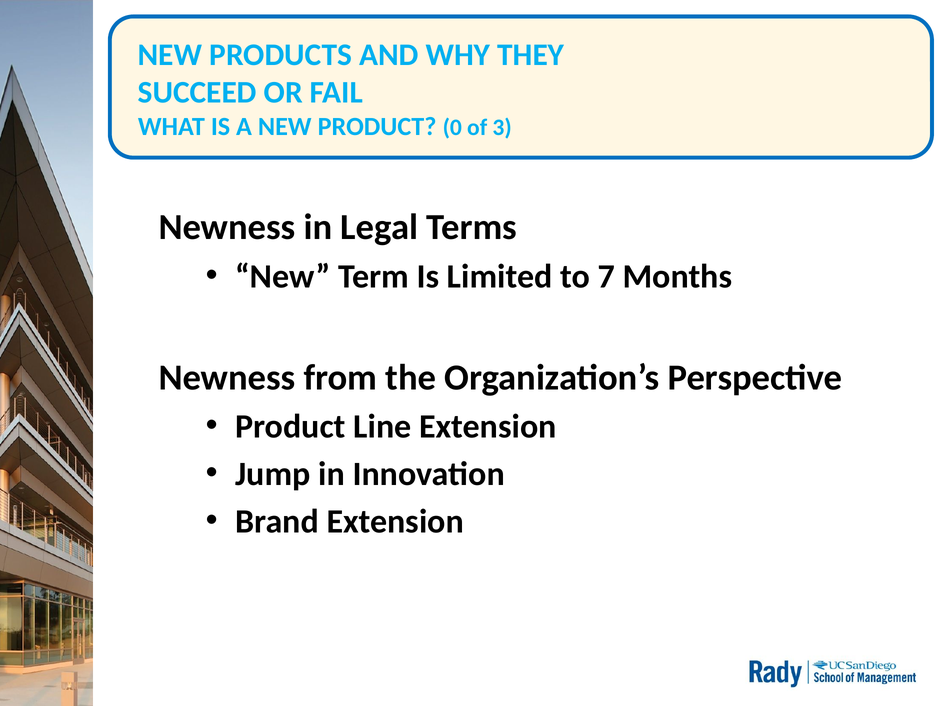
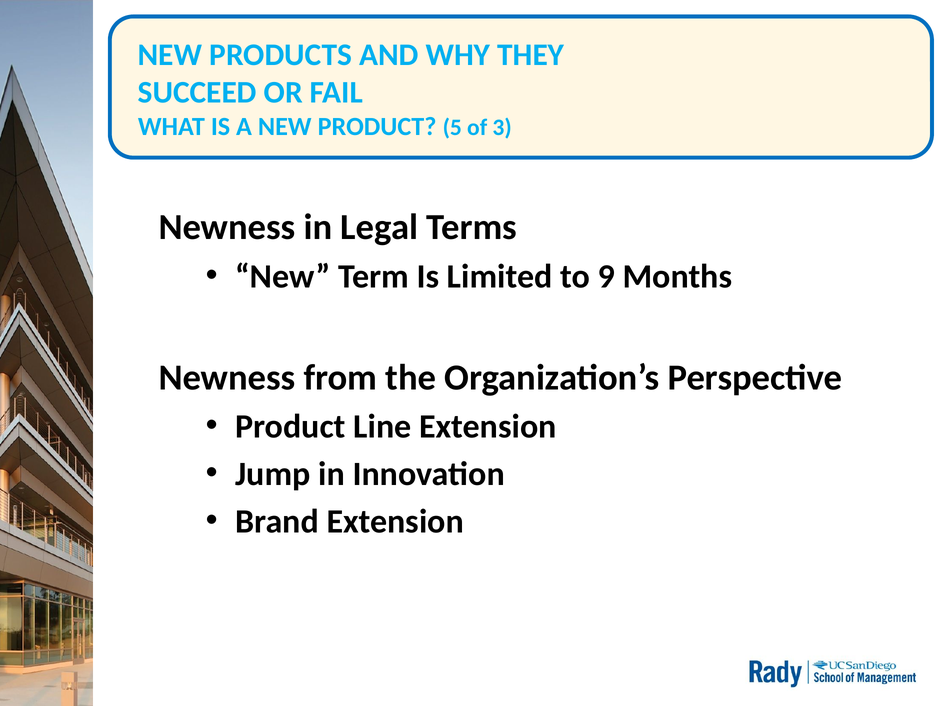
0: 0 -> 5 (452, 128)
7: 7 -> 9 (606, 277)
